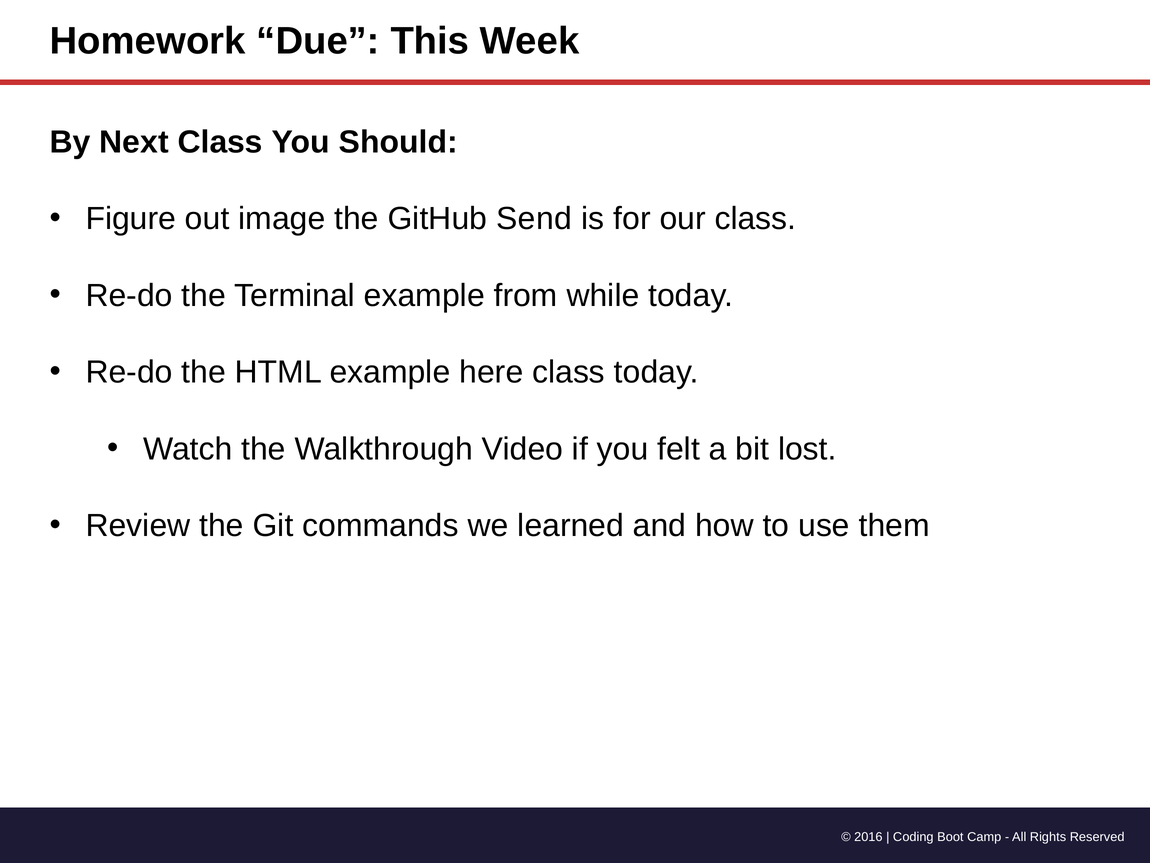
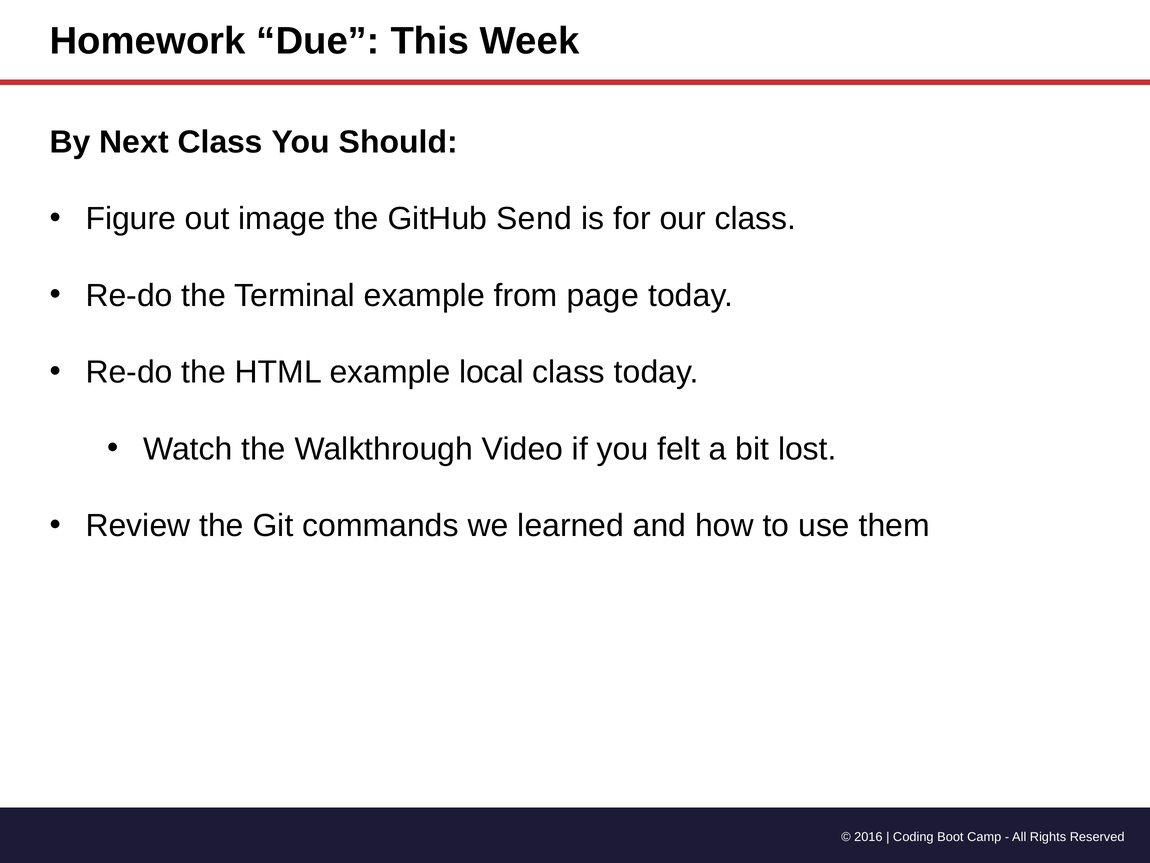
while: while -> page (603, 295)
here: here -> local (491, 372)
